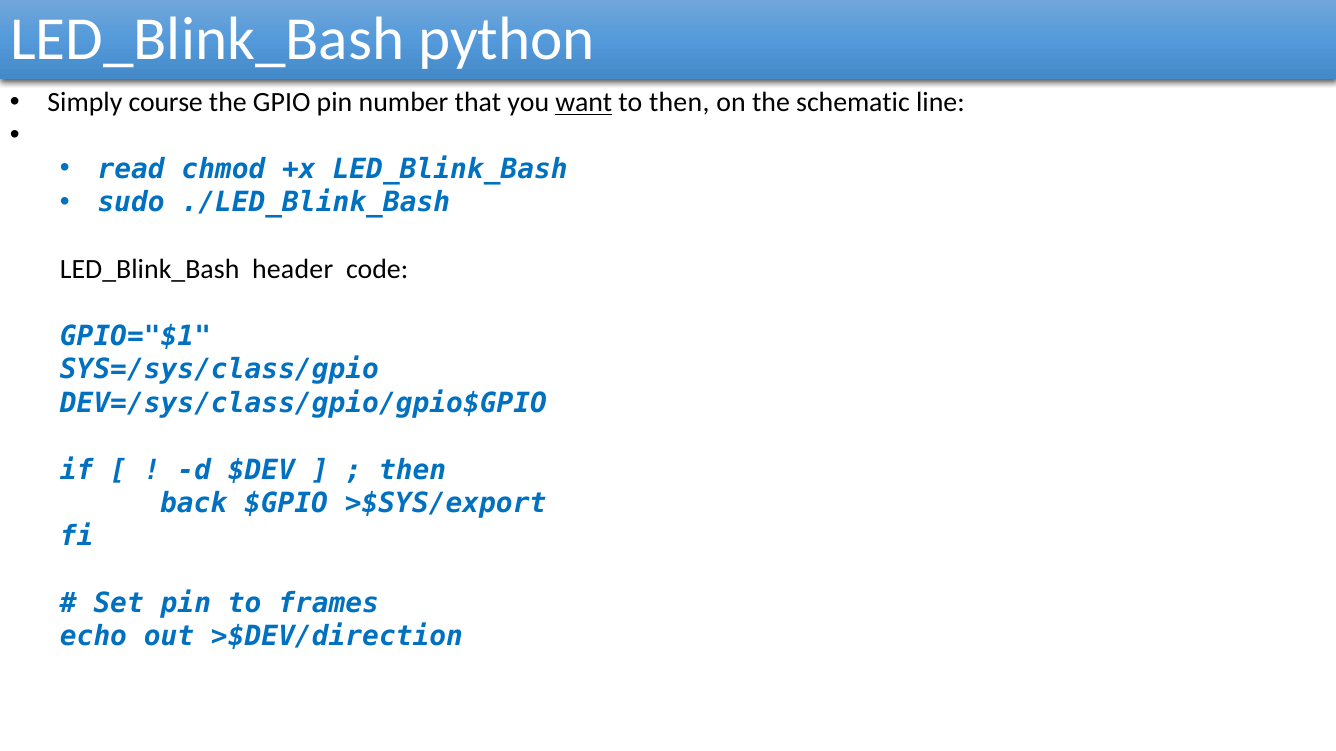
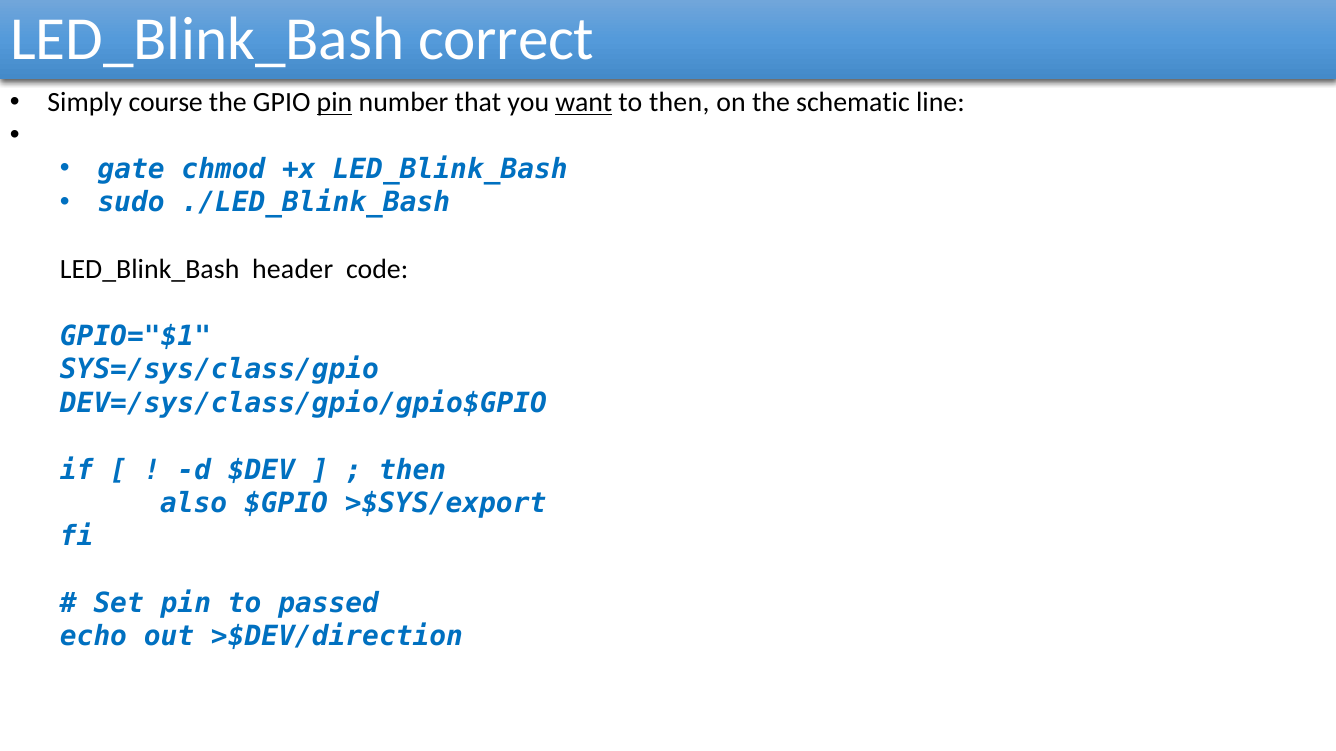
python: python -> correct (506, 39)
pin underline: none -> present (335, 103)
read: read -> gate (131, 169)
back: back -> also (194, 504)
frames: frames -> passed (329, 604)
